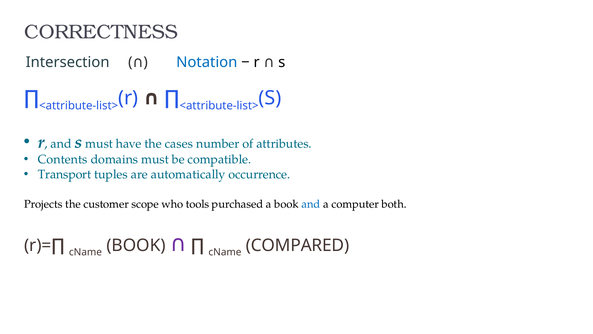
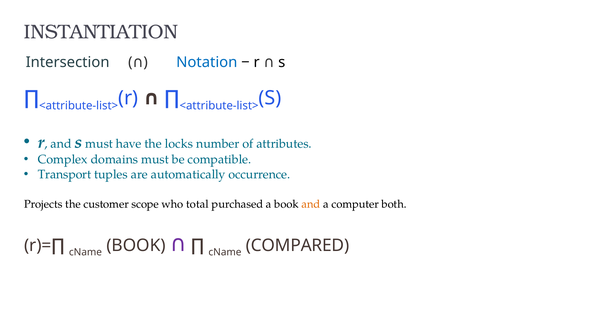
CORRECTNESS: CORRECTNESS -> INSTANTIATION (101, 32)
cases: cases -> locks (179, 143)
Contents: Contents -> Complex (63, 159)
tools: tools -> total (197, 204)
and colour: blue -> orange (311, 204)
